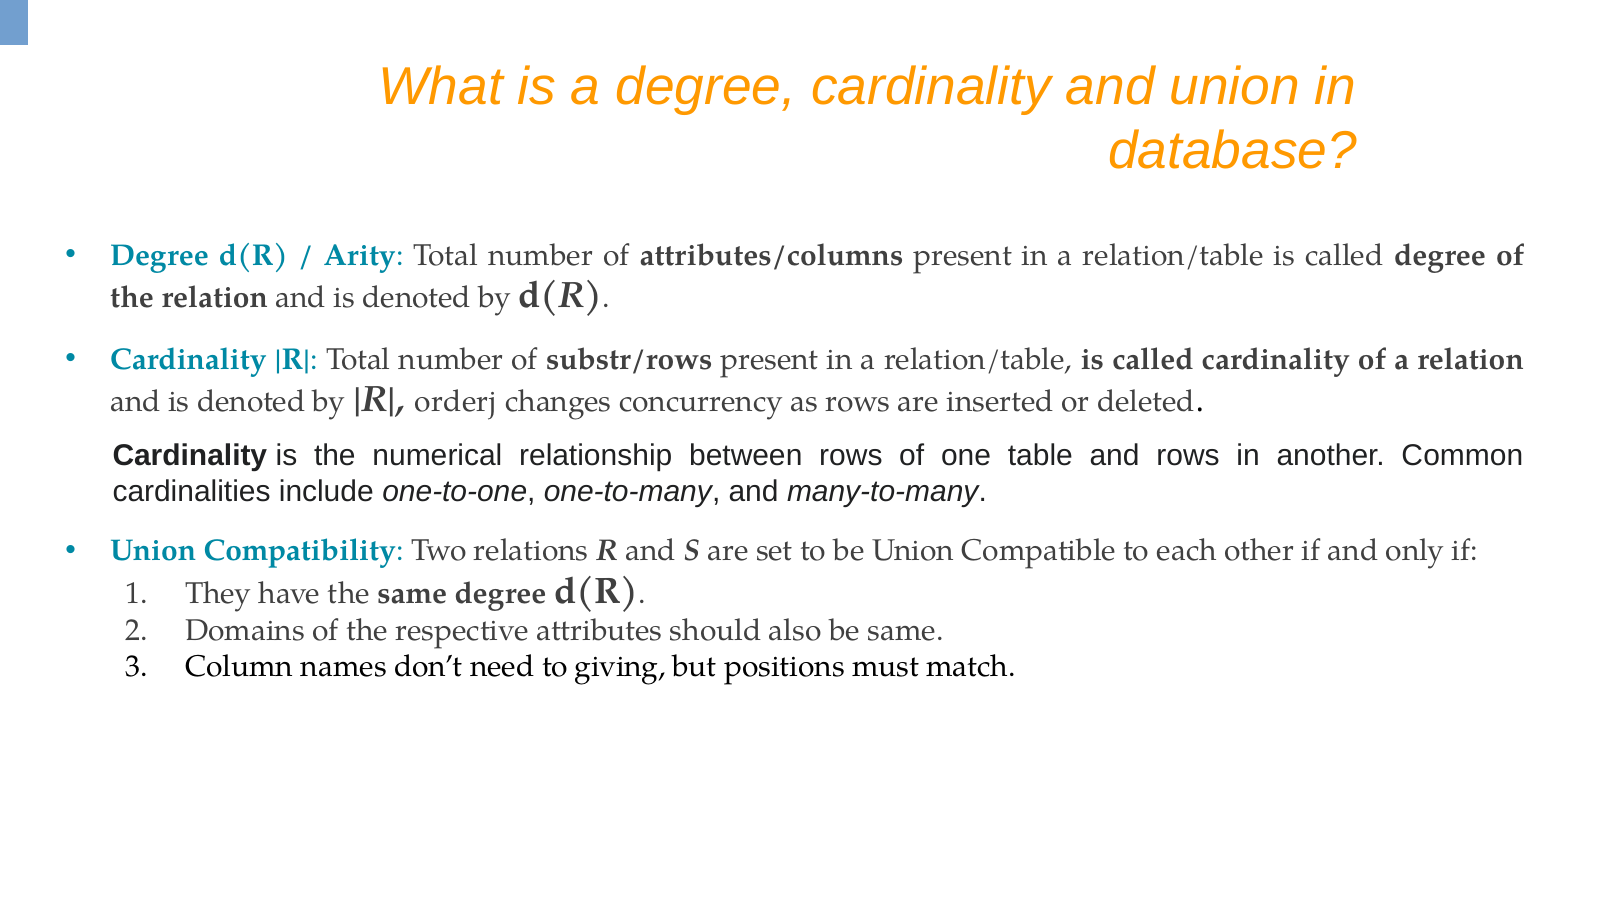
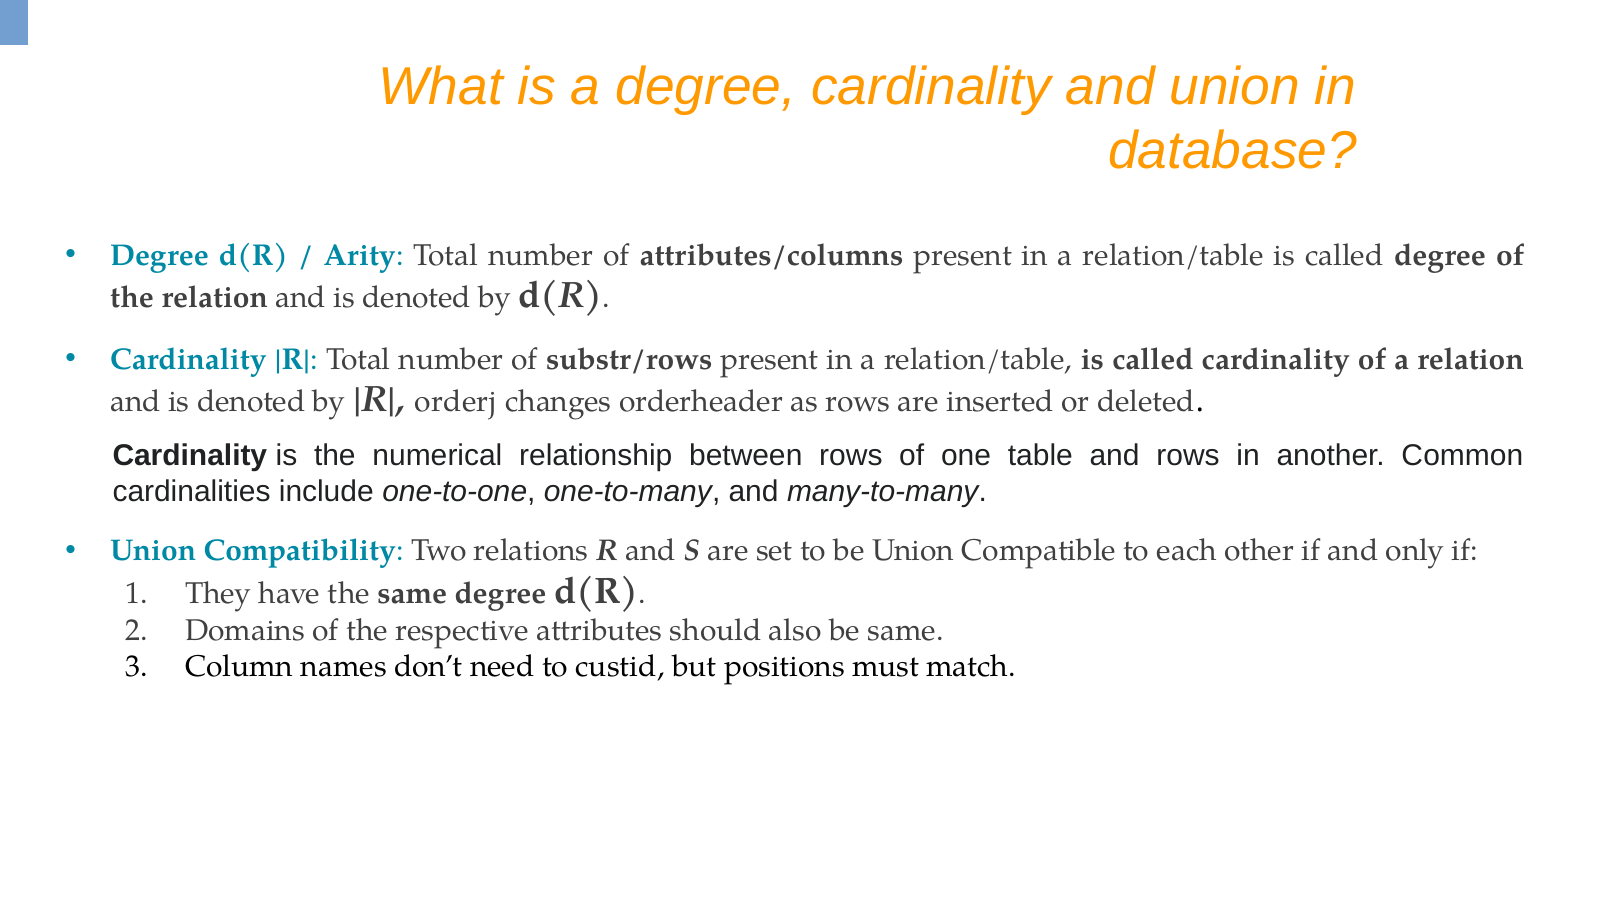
concurrency: concurrency -> orderheader (701, 402)
giving: giving -> custid (620, 667)
